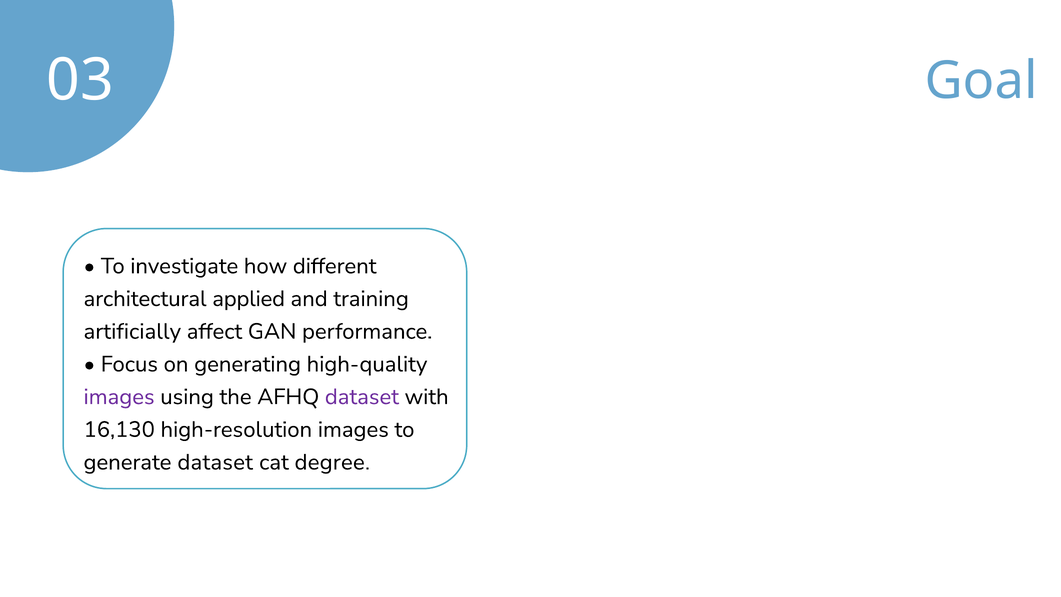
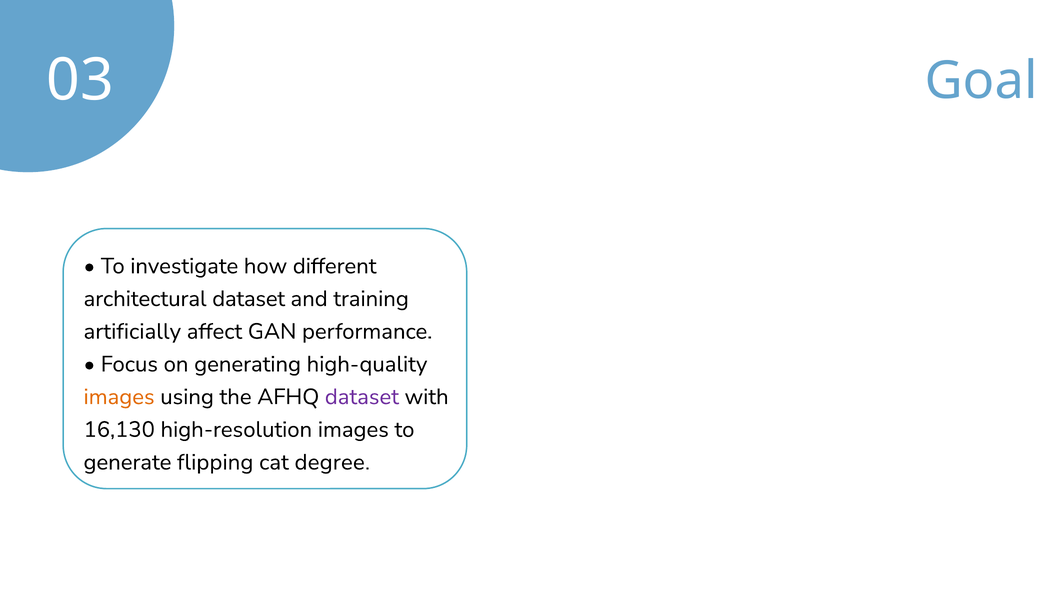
architectural applied: applied -> dataset (249, 299)
images colour: purple -> orange (119, 397)
generate dataset: dataset -> flipping (215, 462)
